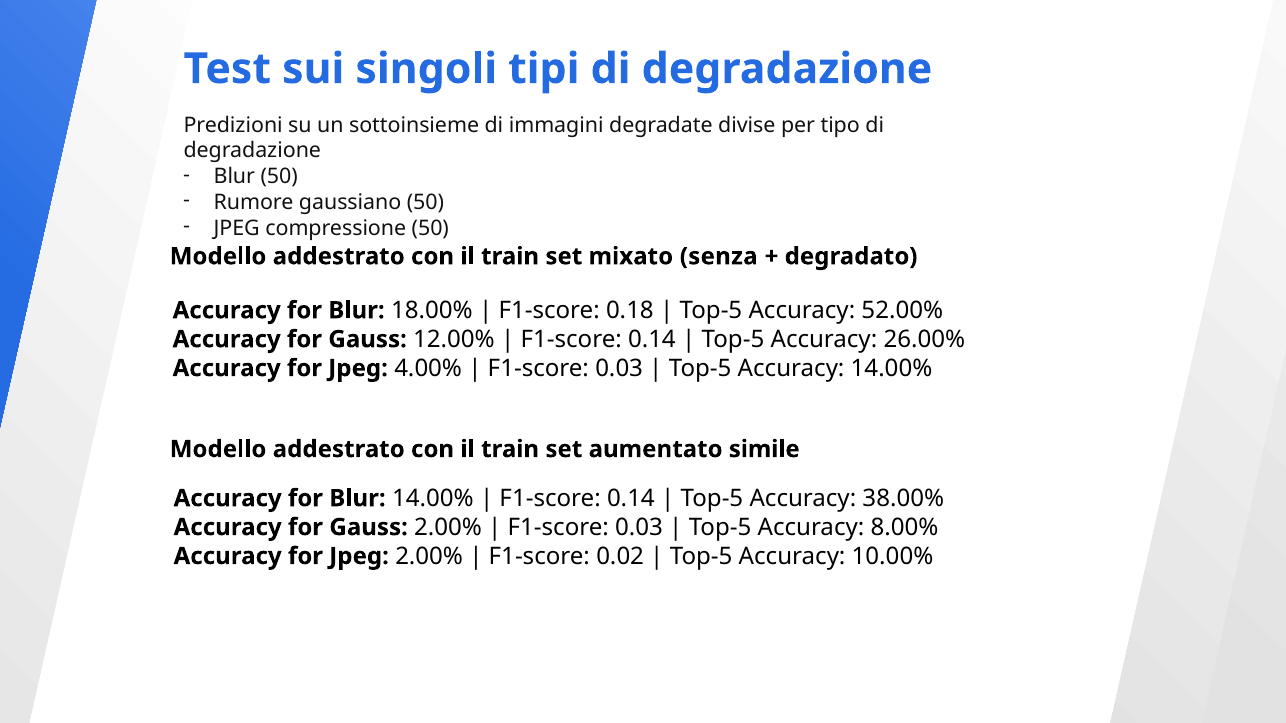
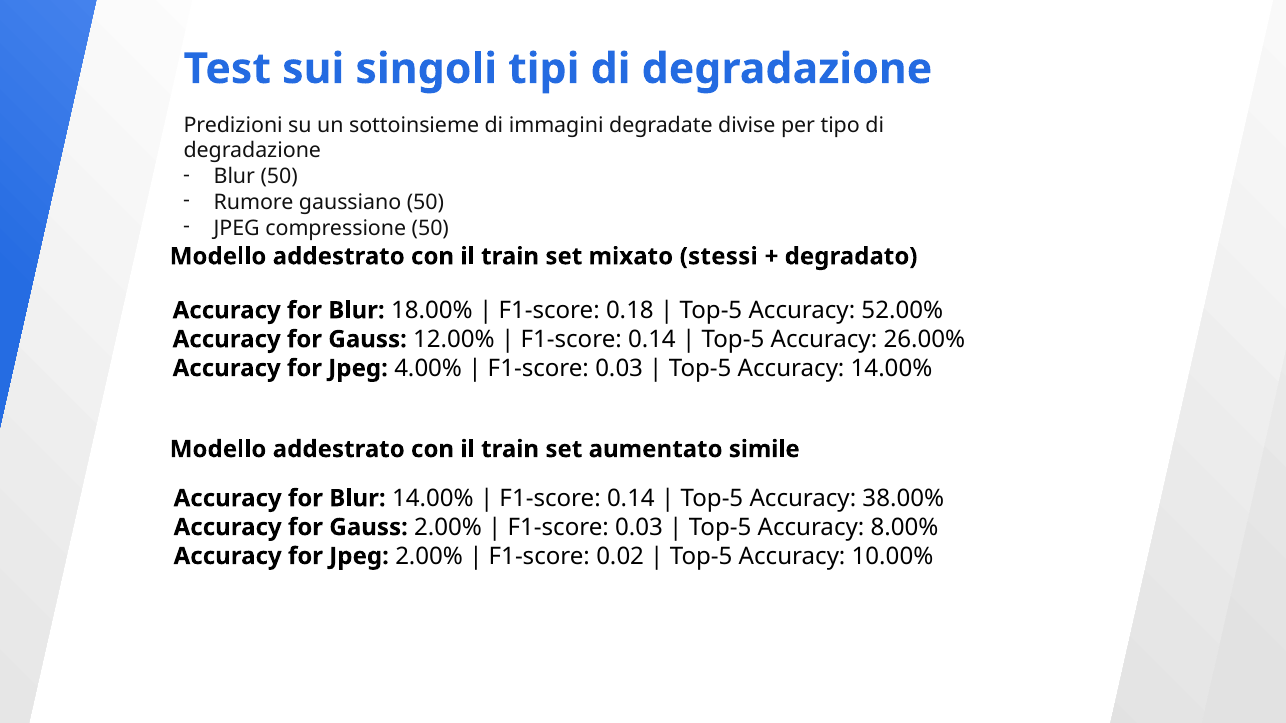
senza: senza -> stessi (719, 257)
